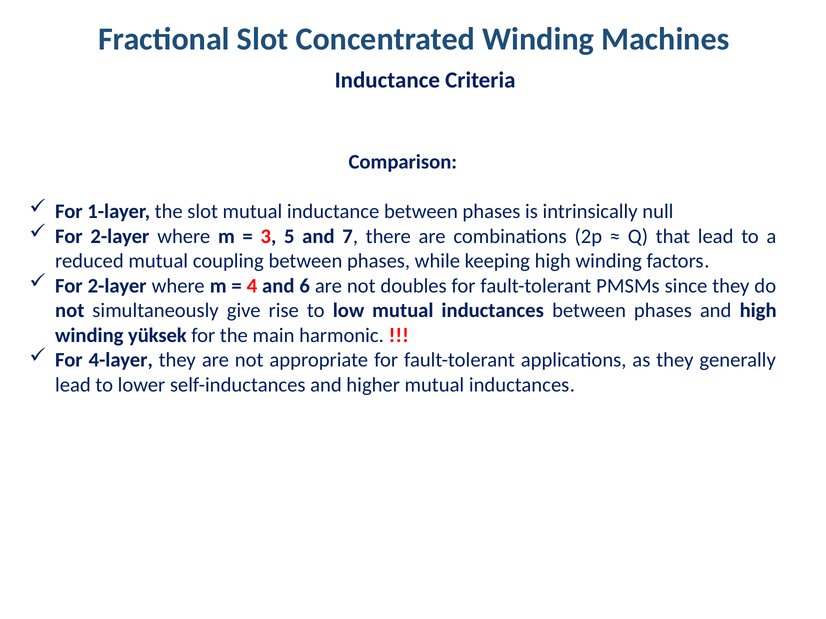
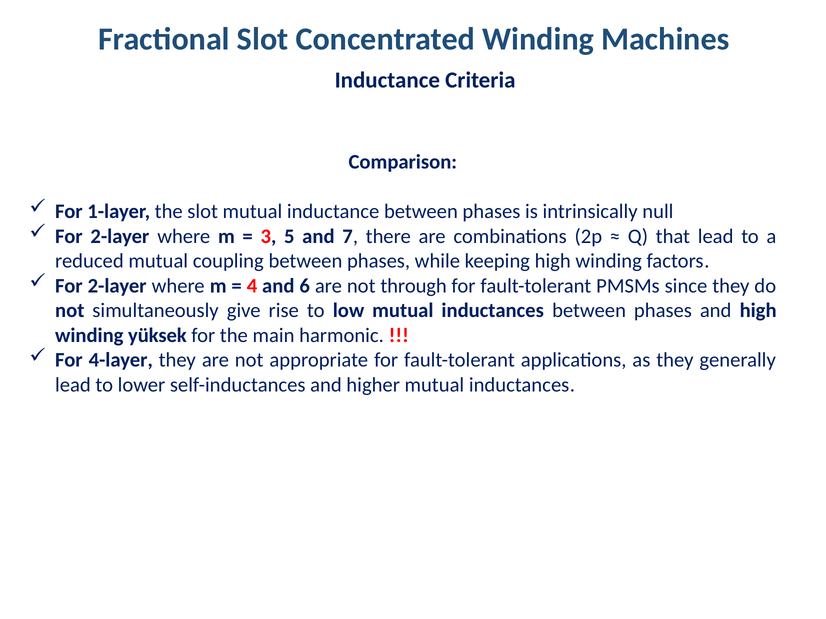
doubles: doubles -> through (414, 286)
